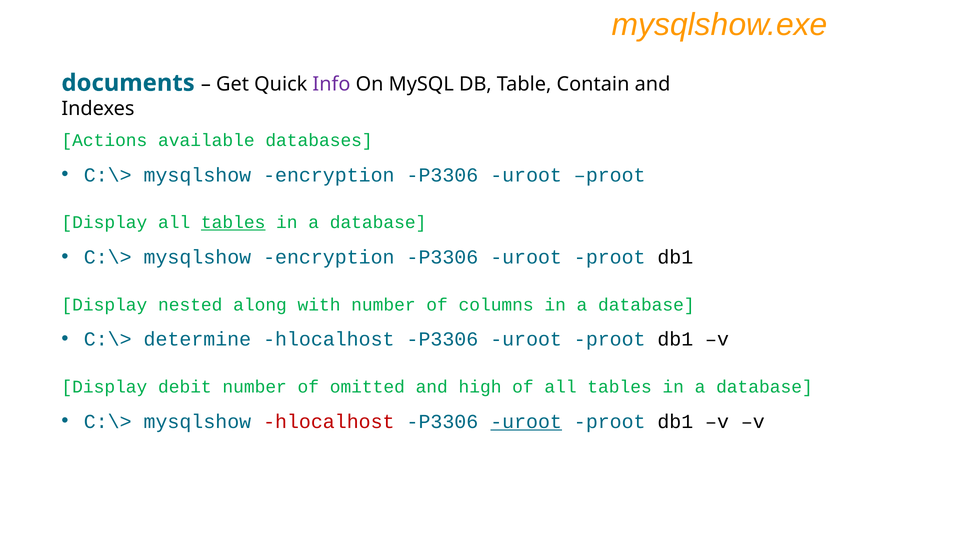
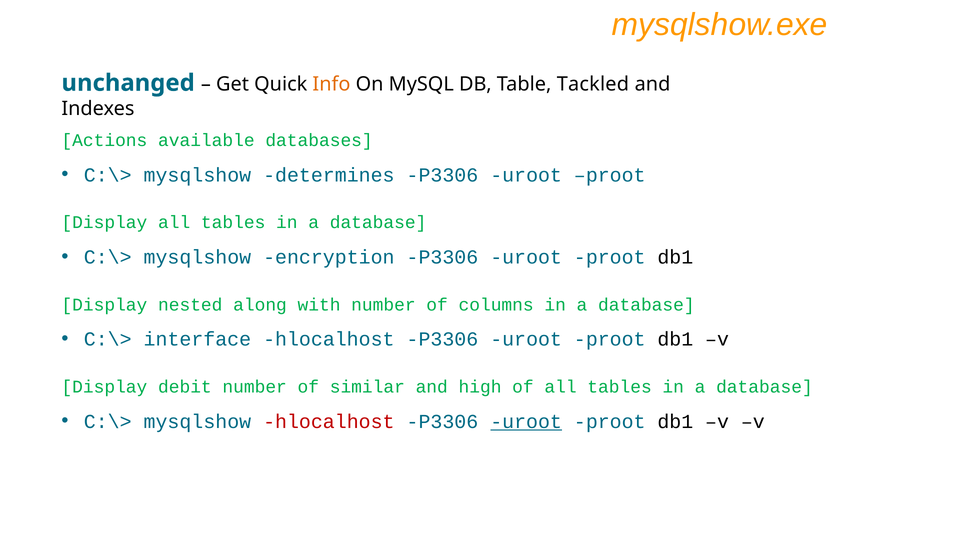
documents: documents -> unchanged (128, 83)
Info colour: purple -> orange (331, 84)
Contain: Contain -> Tackled (593, 84)
encryption: encryption -> determines (329, 175)
tables underline: present -> none (233, 223)
determine: determine -> interface (197, 340)
omitted: omitted -> similar (367, 387)
